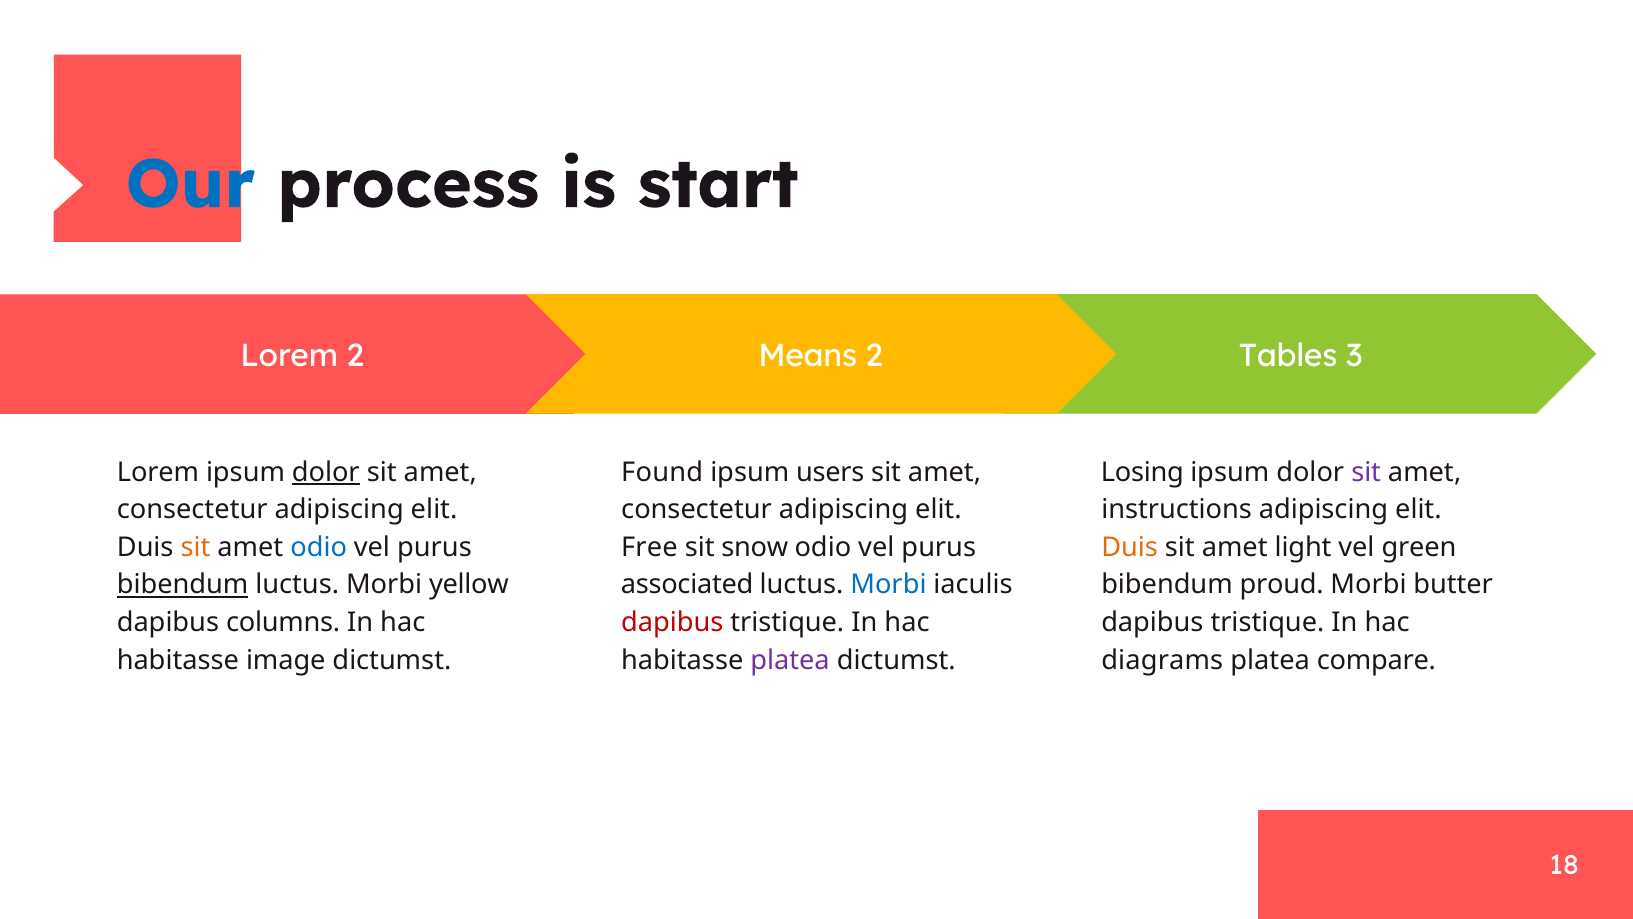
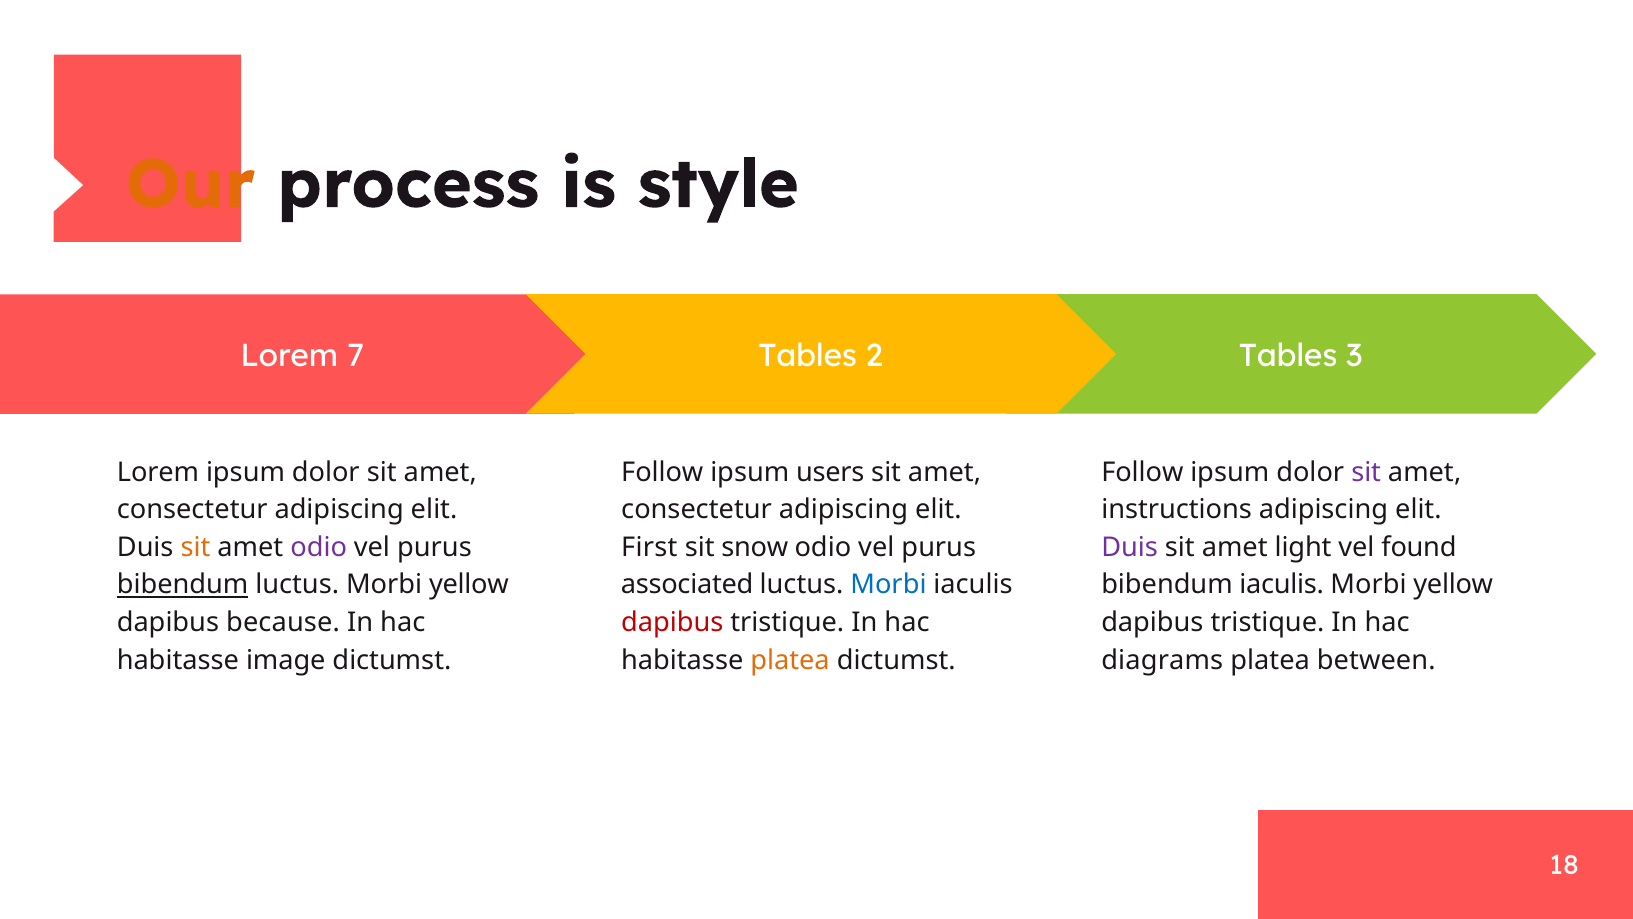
Our colour: blue -> orange (190, 185)
start: start -> style (718, 185)
Means: Means -> Tables (808, 356)
Lorem 2: 2 -> 7 (355, 356)
dolor underline: present -> none (326, 472)
Found: Found -> Follow (662, 472)
Losing: Losing -> Follow (1142, 472)
odio colour: blue -> purple (319, 547)
Free: Free -> First (649, 547)
Duis colour: orange -> purple (1130, 547)
green: green -> found (1419, 547)
bibendum proud: proud -> iaculis (1282, 585)
butter: butter -> yellow (1453, 585)
columns: columns -> because (283, 622)
platea colour: purple -> orange (790, 660)
compare: compare -> between (1376, 660)
